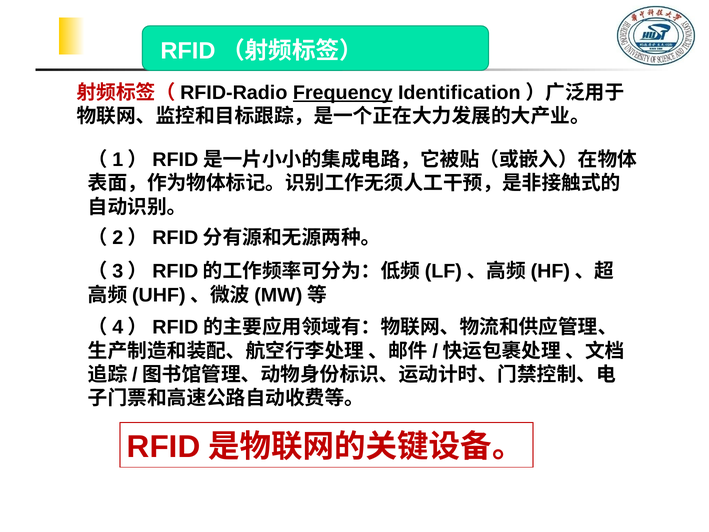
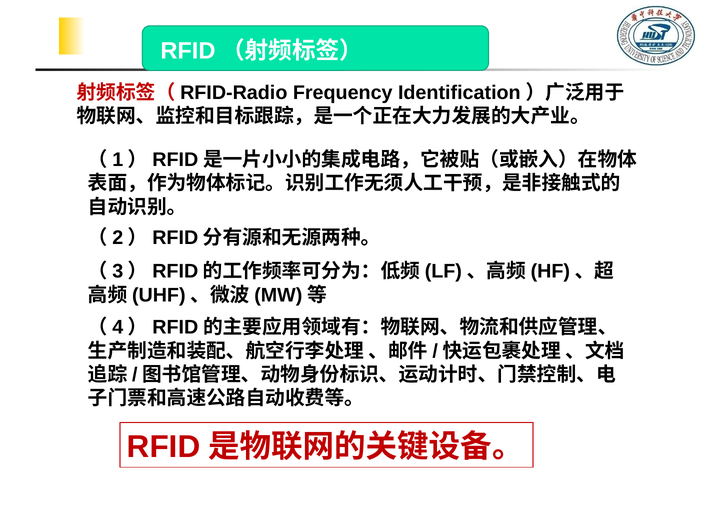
Frequency underline: present -> none (343, 93)
